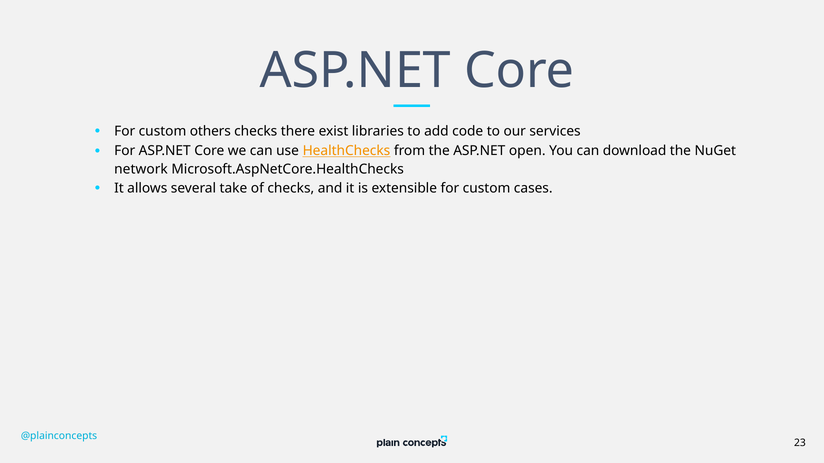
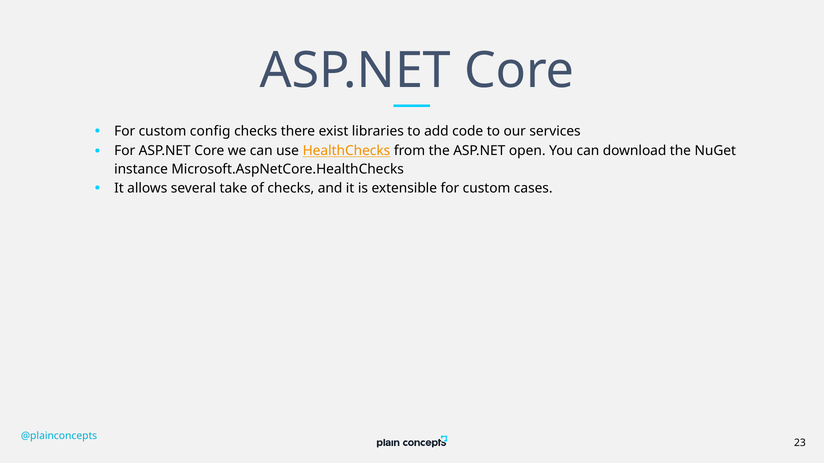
others: others -> config (210, 132)
network: network -> instance (141, 169)
